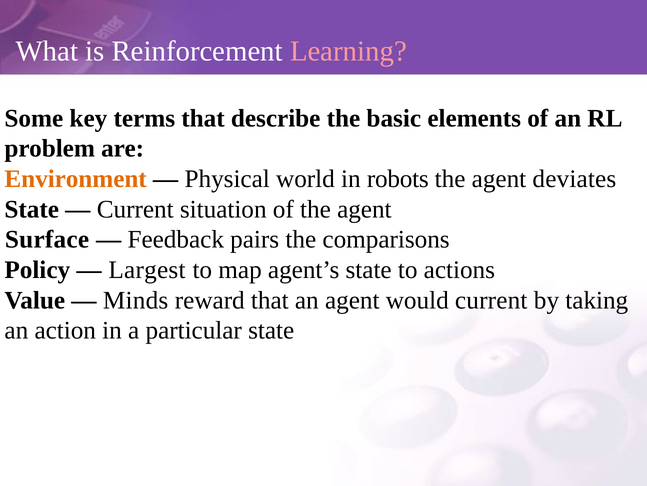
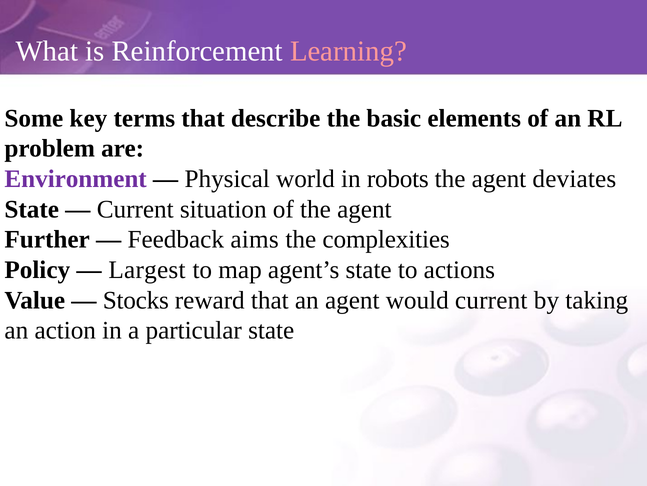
Environment colour: orange -> purple (76, 179)
Surface: Surface -> Further (47, 239)
pairs: pairs -> aims (255, 239)
comparisons: comparisons -> complexities (386, 239)
Minds: Minds -> Stocks (136, 300)
